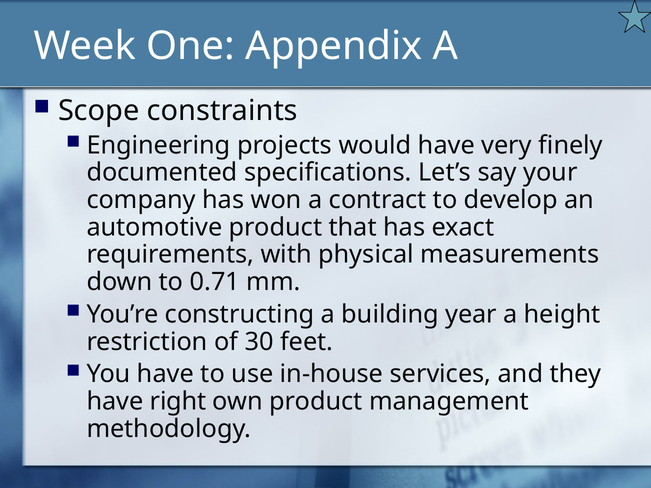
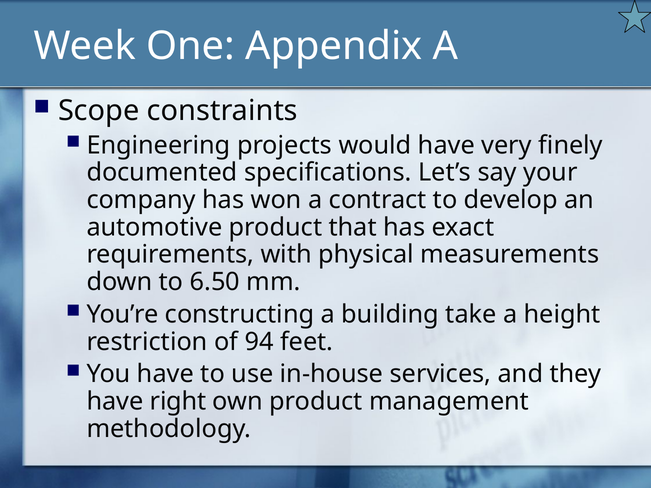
0.71: 0.71 -> 6.50 (215, 282)
year: year -> take (471, 315)
30: 30 -> 94 (259, 342)
